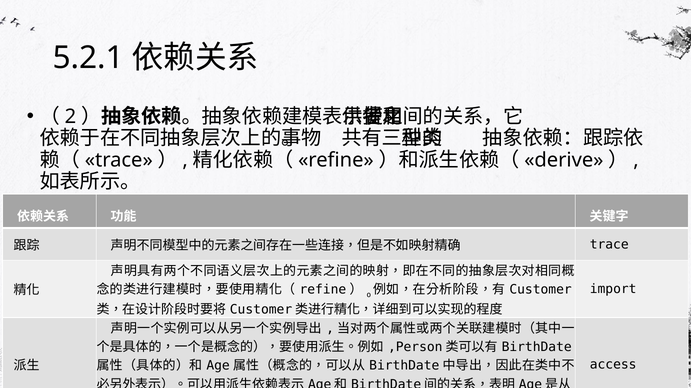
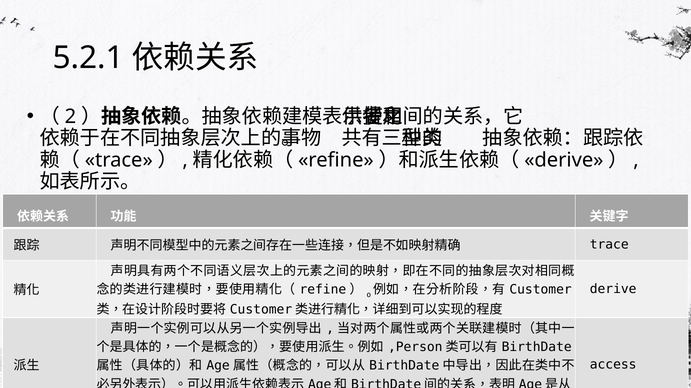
import: import -> derive (613, 290)
